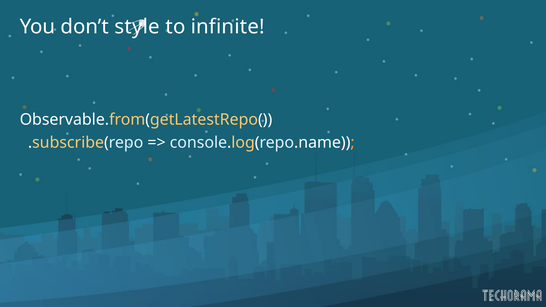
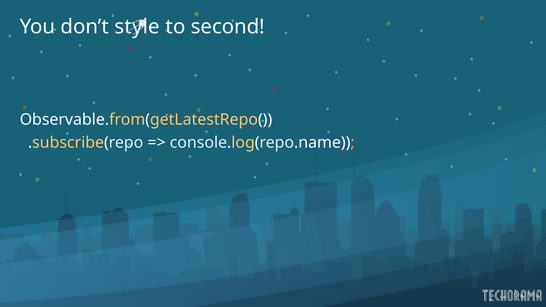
infinite: infinite -> second (228, 27)
